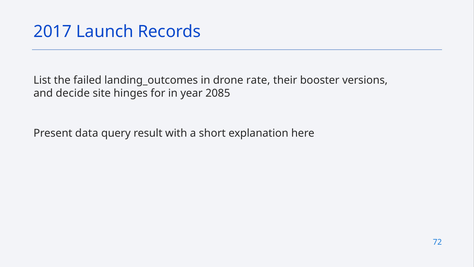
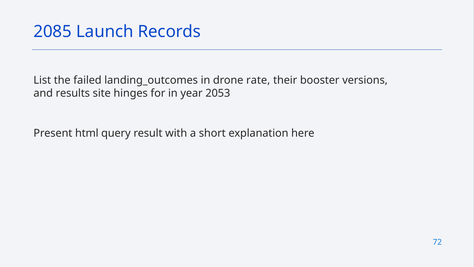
2017: 2017 -> 2085 (53, 32)
decide: decide -> results (73, 93)
2085: 2085 -> 2053 (218, 93)
data: data -> html (87, 133)
